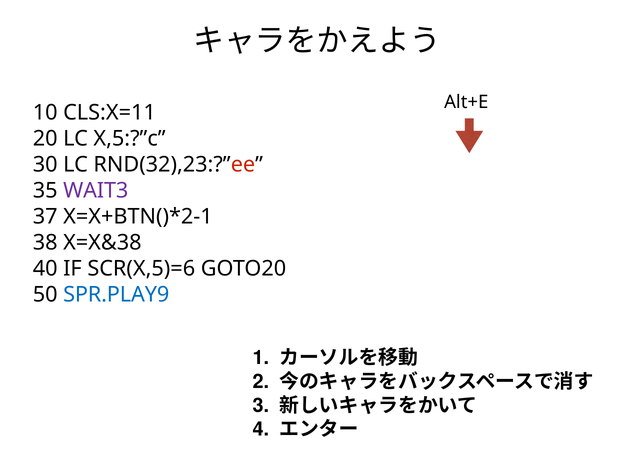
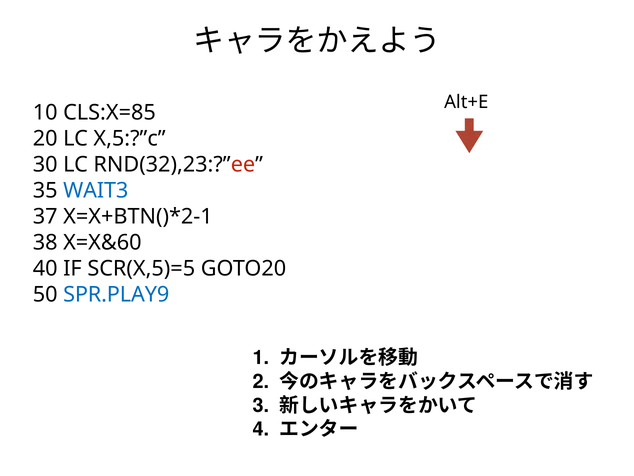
CLS:X=11: CLS:X=11 -> CLS:X=85 (110, 112)
WAIT3 colour: purple -> blue (96, 190)
X=X&38: X=X&38 -> X=X&60 (102, 242)
SCR(X,5)=6: SCR(X,5)=6 -> SCR(X,5)=5 (141, 268)
